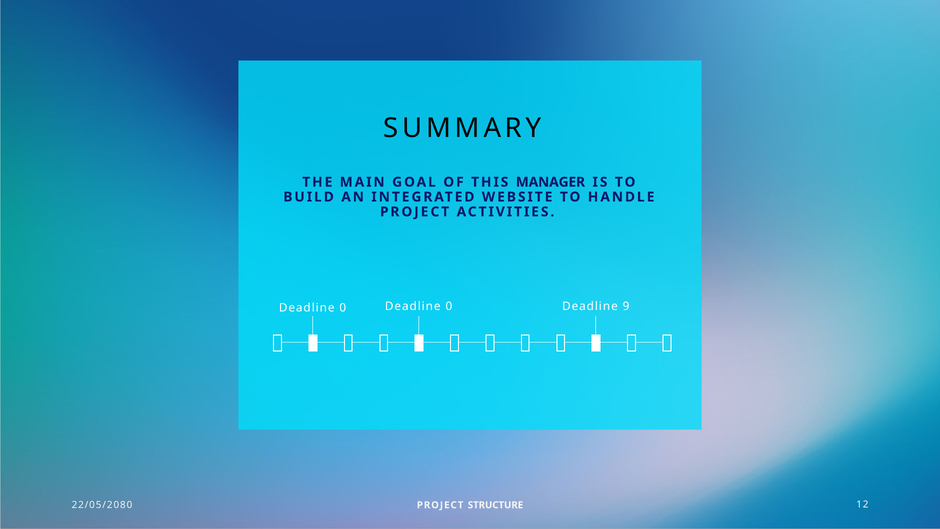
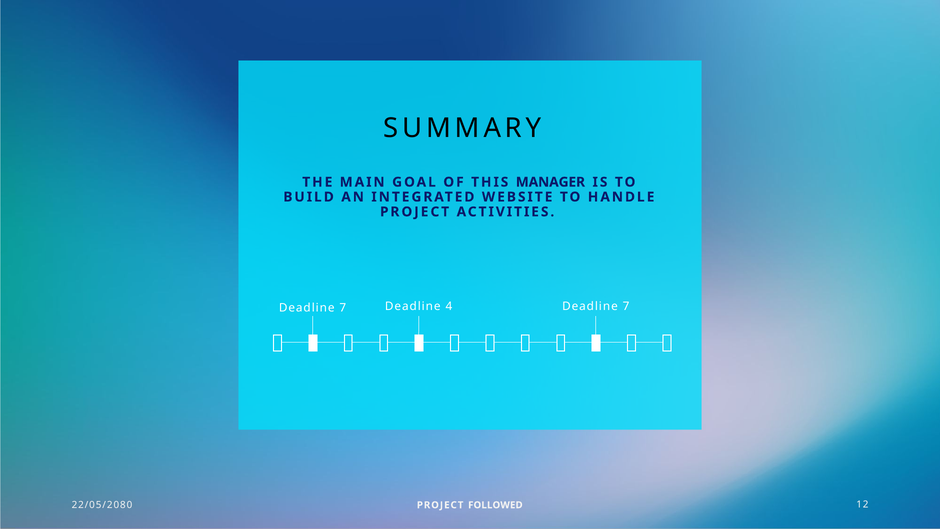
0: 0 -> 7 (343, 308)
0: 0 -> 4 (449, 306)
9: 9 -> 7 (626, 306)
STRUCTURE: STRUCTURE -> FOLLOWED (495, 505)
